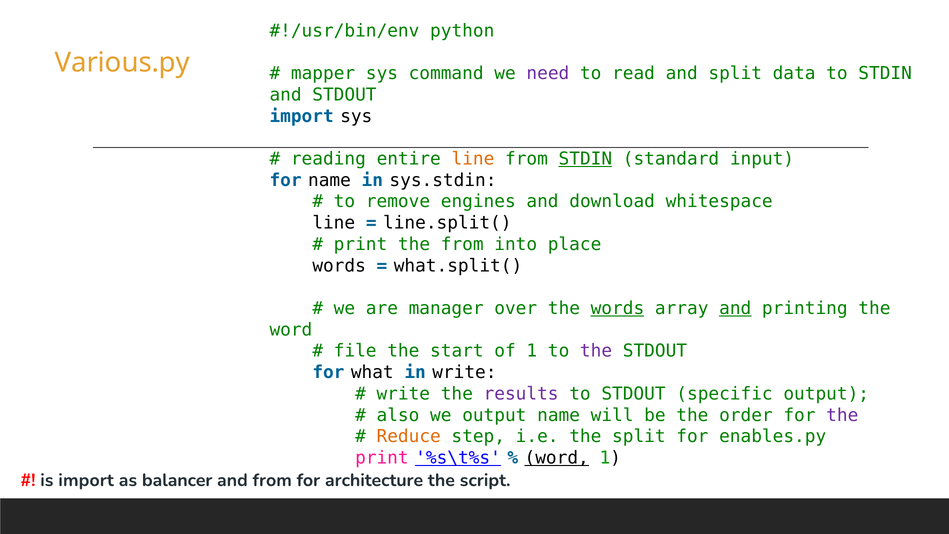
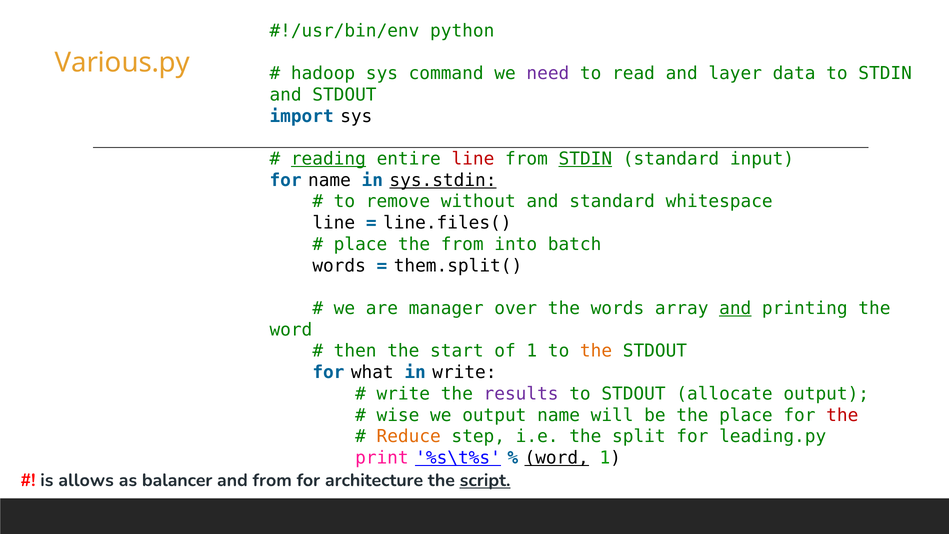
mapper: mapper -> hadoop (323, 73)
and split: split -> layer (735, 73)
reading underline: none -> present (328, 159)
line colour: orange -> red (473, 159)
sys.stdin underline: none -> present (443, 180)
engines: engines -> without (478, 202)
and download: download -> standard (612, 202)
line.split(: line.split( -> line.files( (447, 223)
print: print -> place (360, 244)
place: place -> batch (575, 244)
what.split(: what.split( -> them.split( (458, 266)
words underline: present -> none (617, 308)
file: file -> then (355, 351)
the colour: purple -> orange (596, 351)
specific: specific -> allocate (725, 394)
also: also -> wise (398, 415)
the order: order -> place (746, 415)
the colour: purple -> red (842, 415)
enables.py: enables.py -> leading.py (773, 436)
is import: import -> allows (86, 480)
script underline: none -> present (485, 480)
